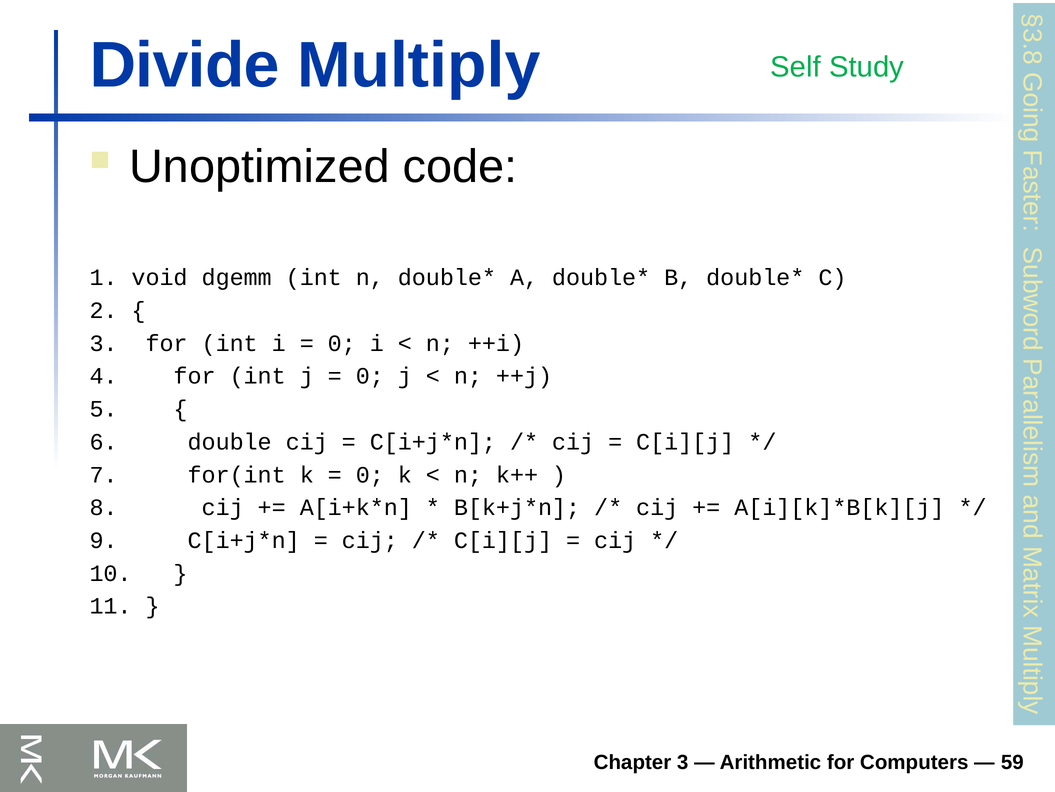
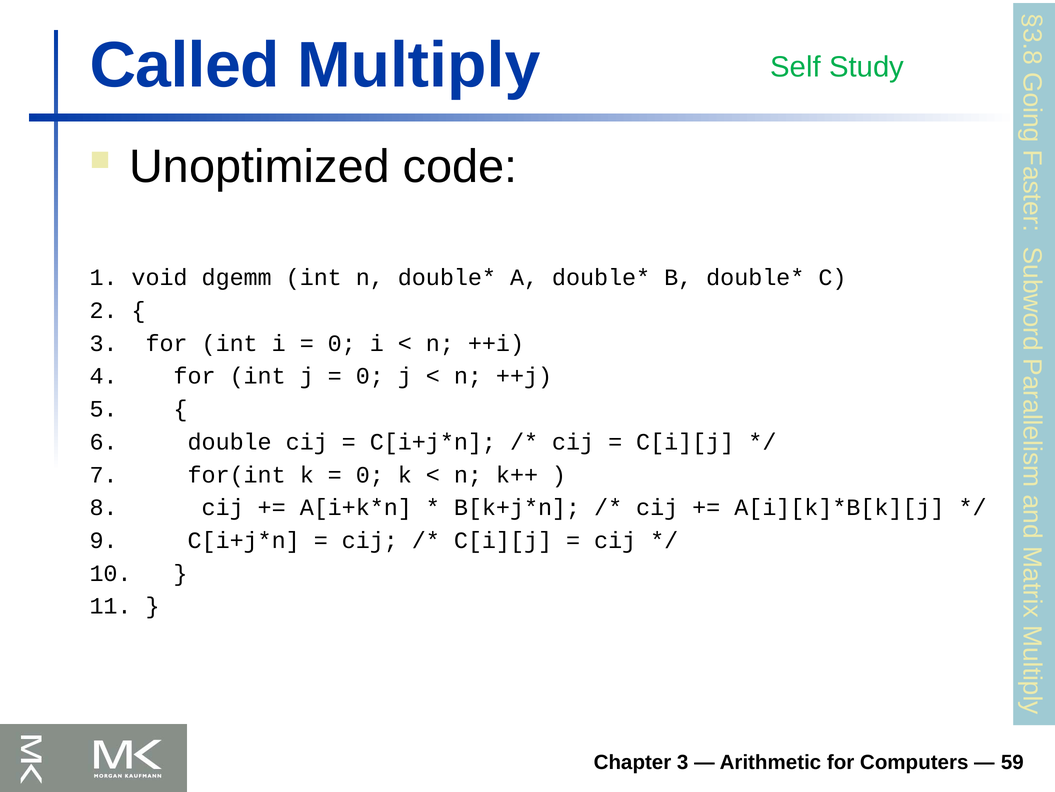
Divide: Divide -> Called (185, 65)
